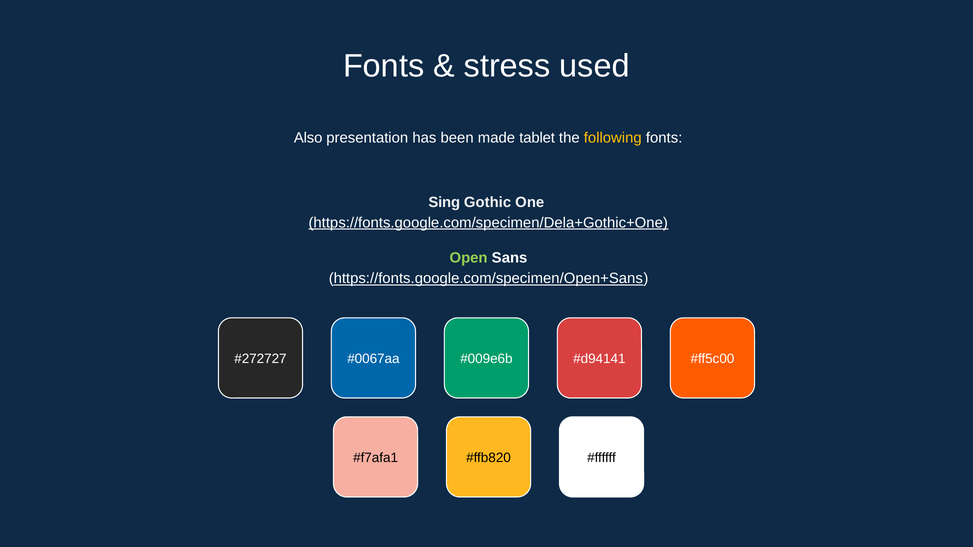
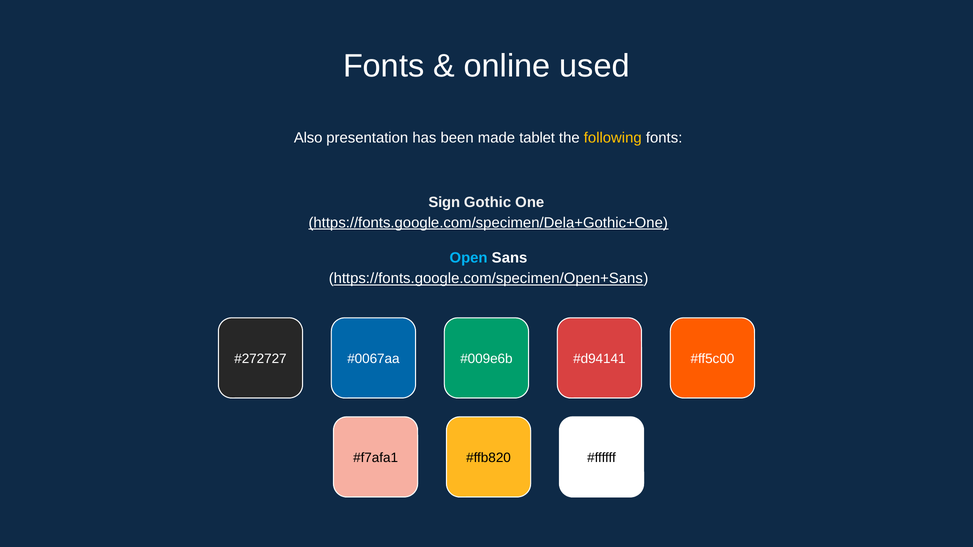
stress: stress -> online (507, 66)
Sing: Sing -> Sign (444, 202)
Open colour: light green -> light blue (469, 258)
